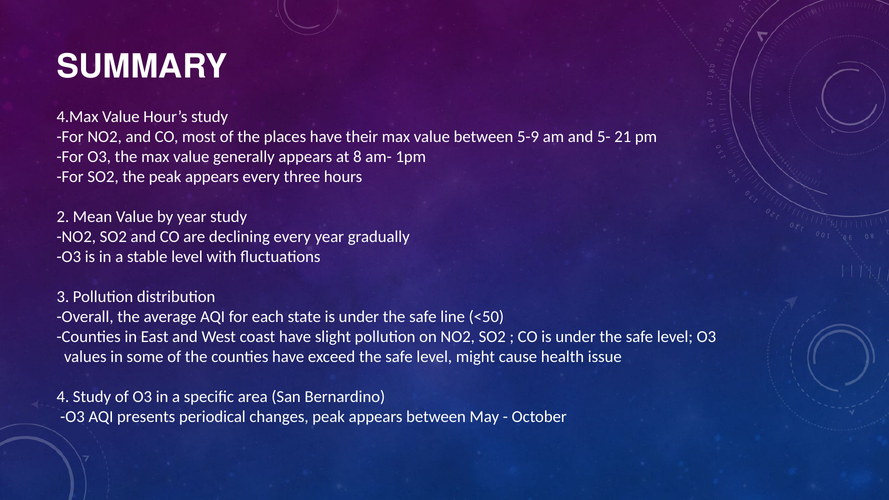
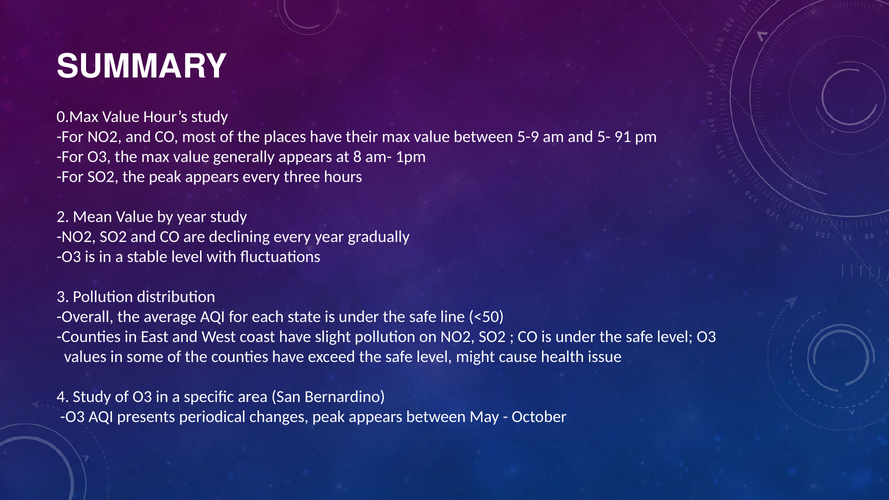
4.Max: 4.Max -> 0.Max (78, 117)
21: 21 -> 91 (623, 137)
